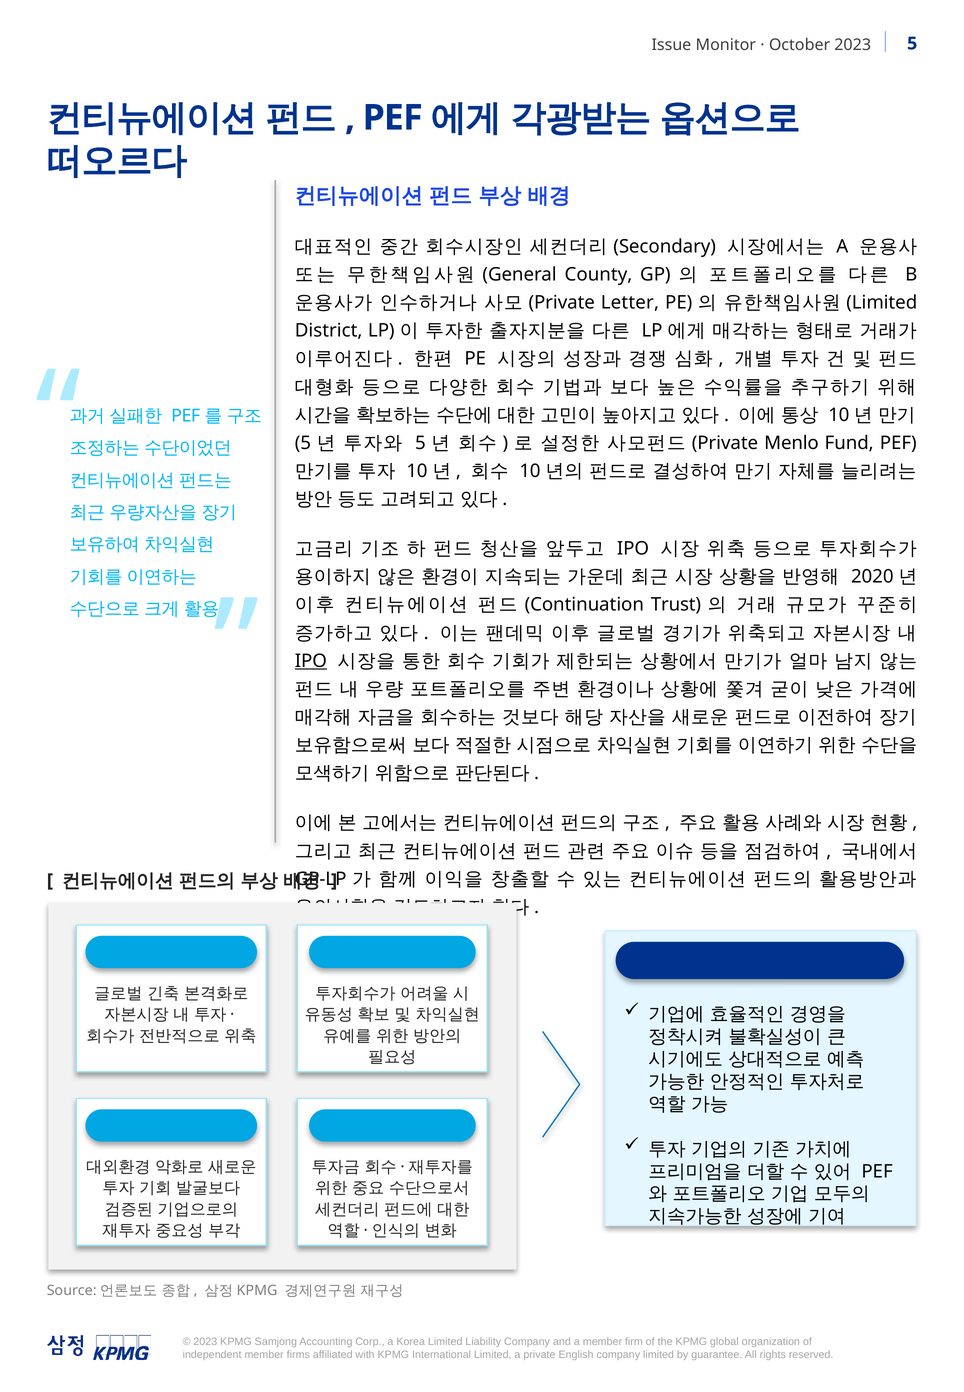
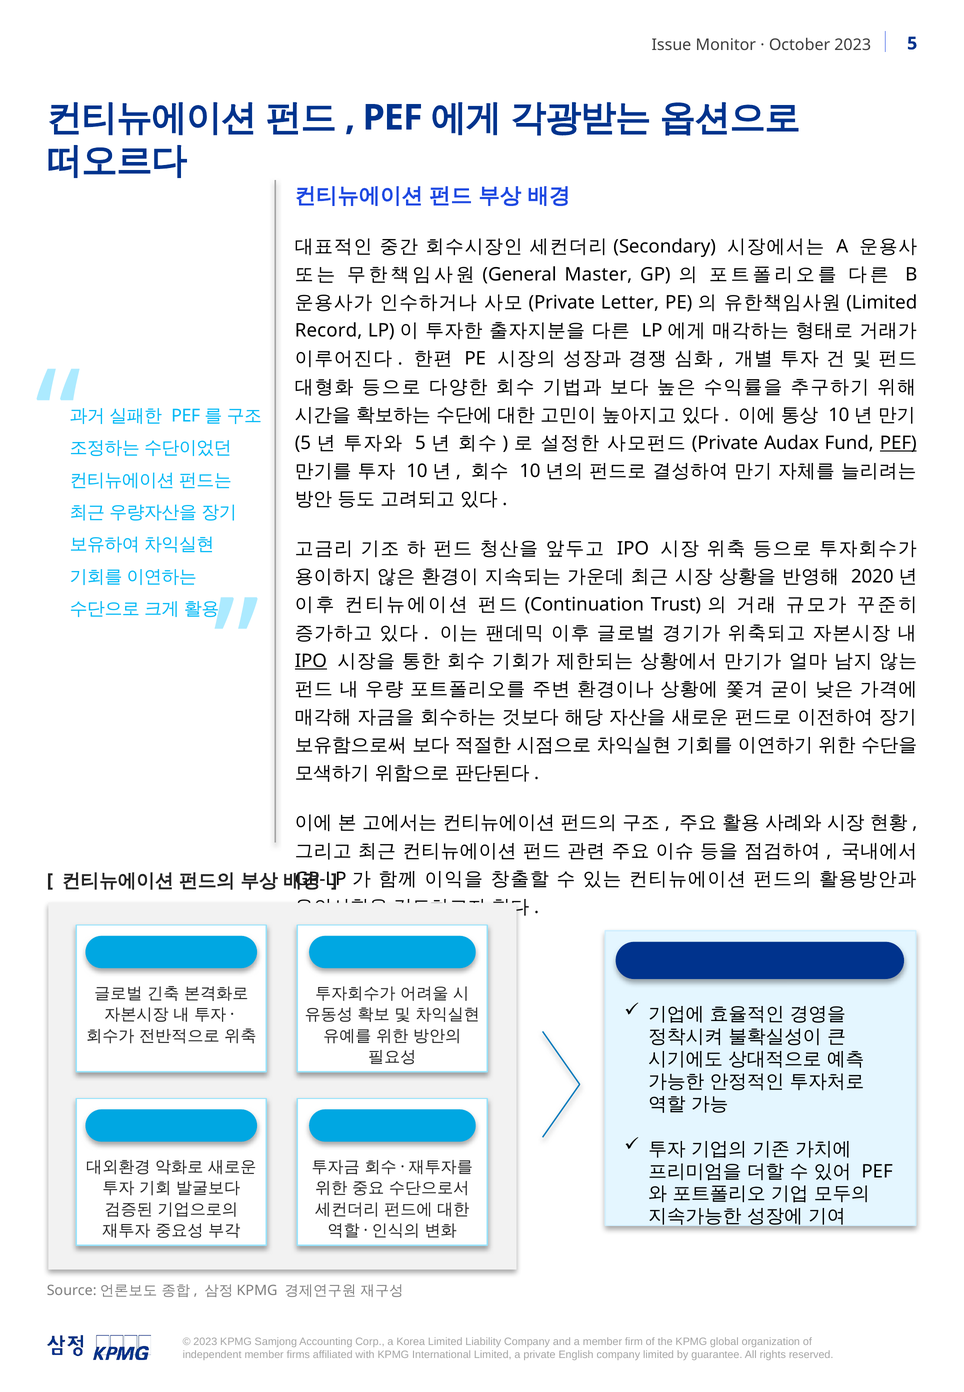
County: County -> Master (598, 275)
District: District -> Record (329, 331)
Menlo: Menlo -> Audax (791, 443)
PEF underline: none -> present (898, 443)
